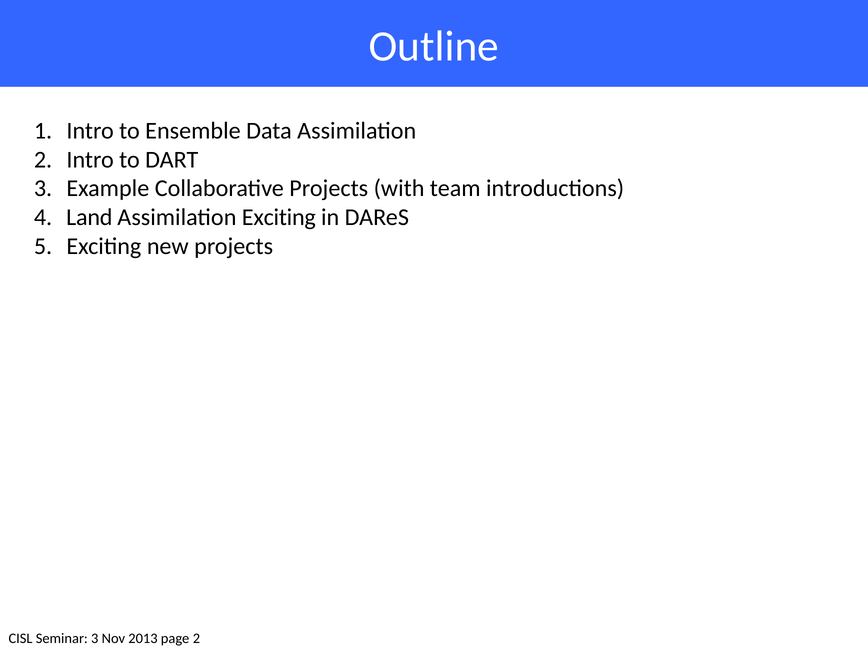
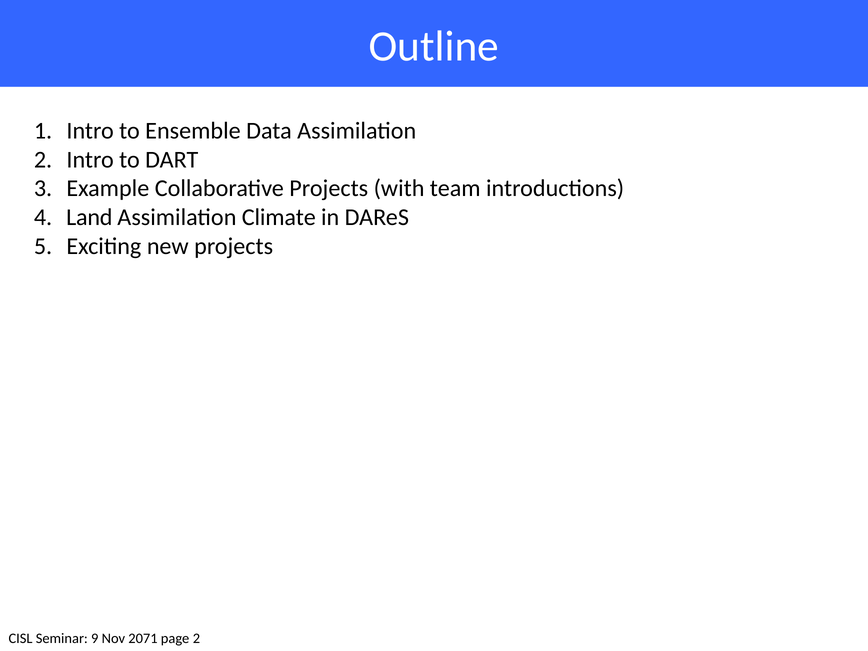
Assimilation Exciting: Exciting -> Climate (279, 217)
Seminar 3: 3 -> 9 (95, 639)
2013: 2013 -> 2071 (143, 639)
